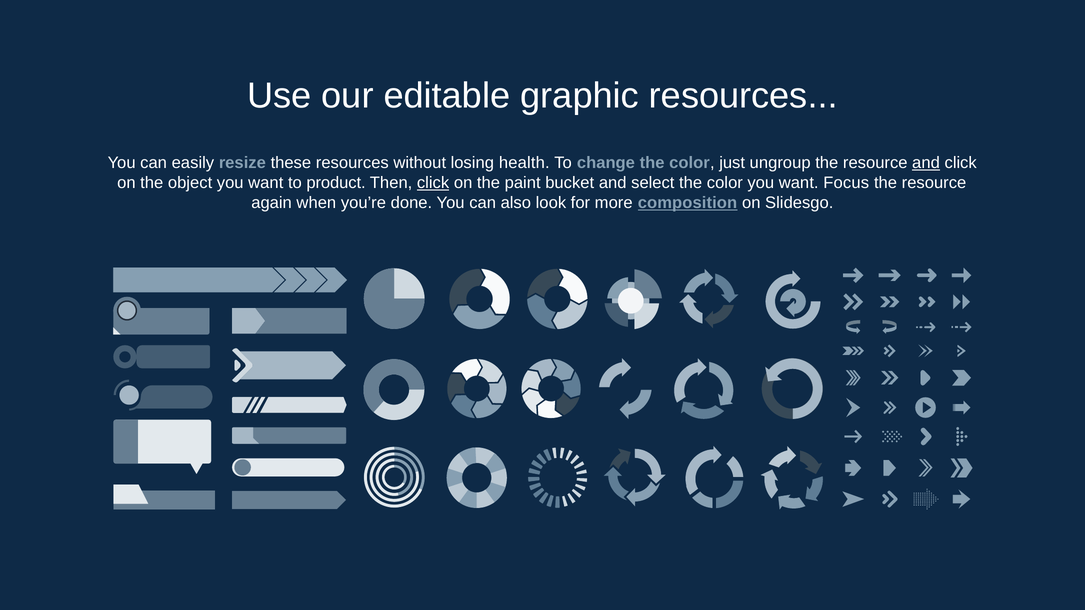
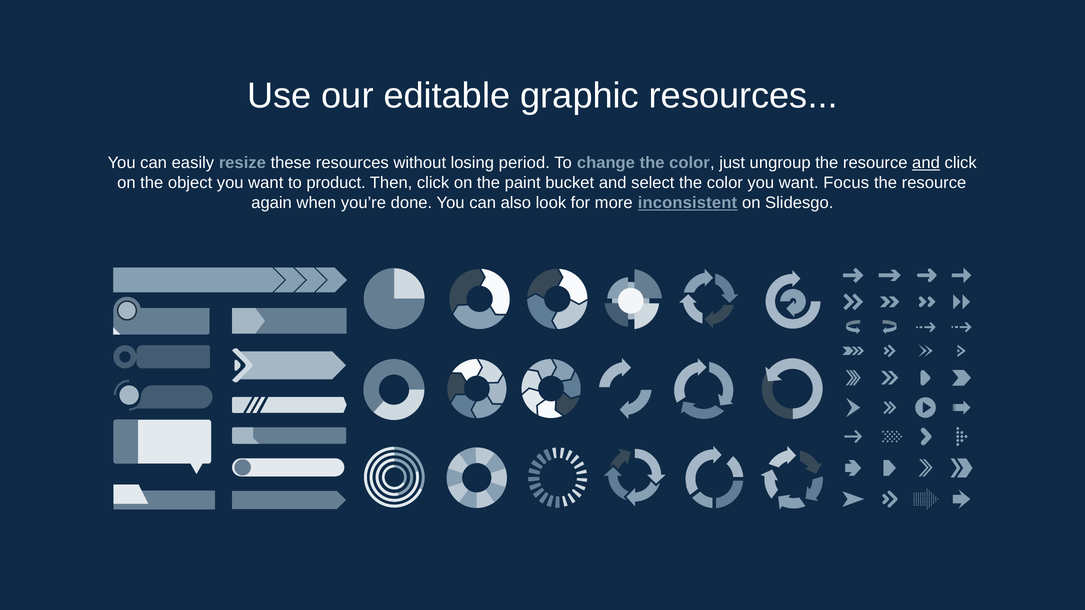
health: health -> period (524, 163)
click underline: present -> none (433, 183)
composition: composition -> inconsistent (687, 203)
